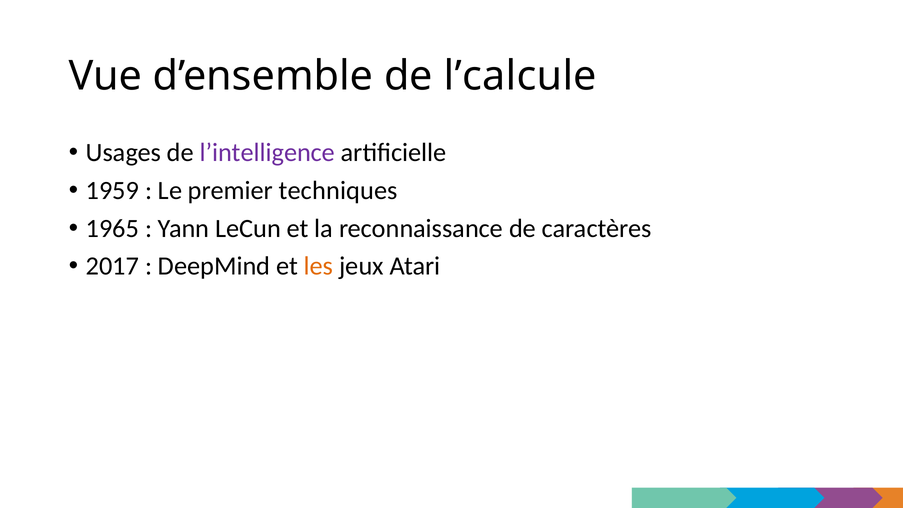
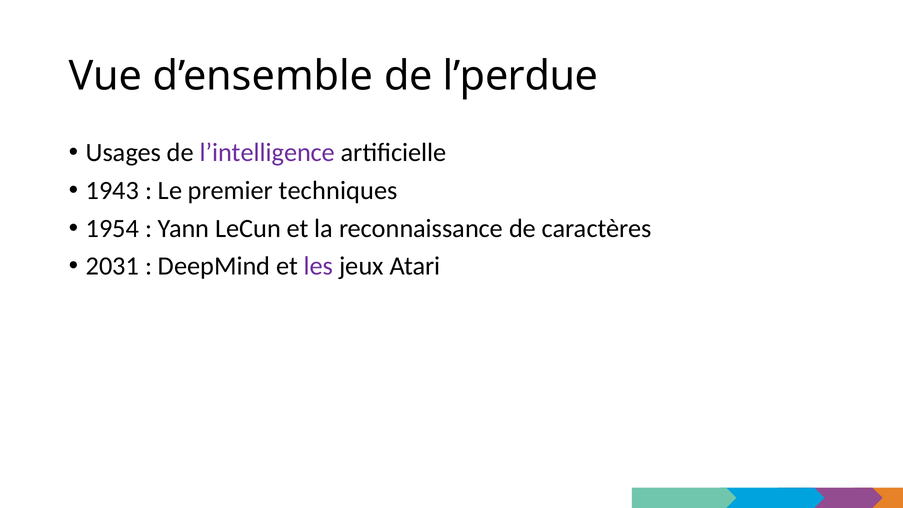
l’calcule: l’calcule -> l’perdue (521, 76)
1959: 1959 -> 1943 (112, 191)
1965: 1965 -> 1954 (112, 228)
2017: 2017 -> 2031 (112, 266)
les colour: orange -> purple (318, 266)
